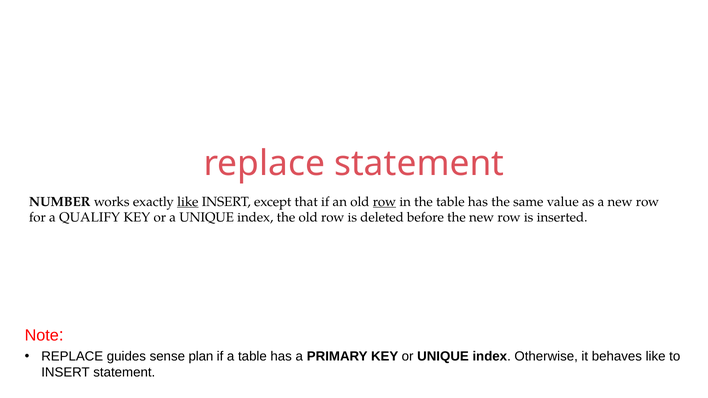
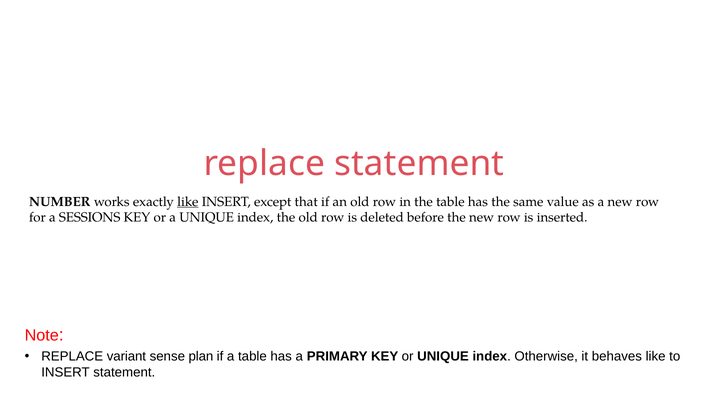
row underline: present -> none (385, 202)
QUALIFY: QUALIFY -> SESSIONS (90, 218)
guides: guides -> variant (126, 357)
